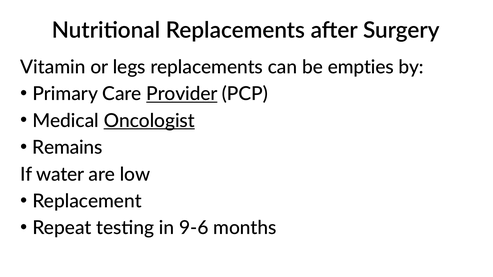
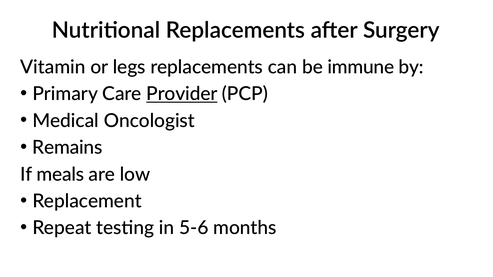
empties: empties -> immune (361, 67)
Oncologist underline: present -> none (149, 121)
water: water -> meals (60, 175)
9-6: 9-6 -> 5-6 (194, 228)
